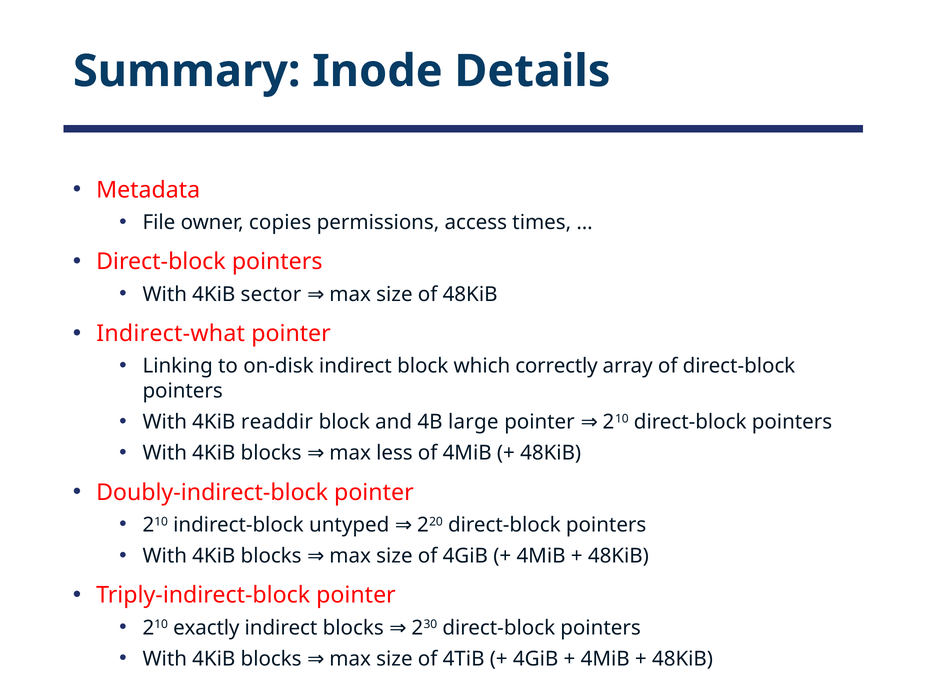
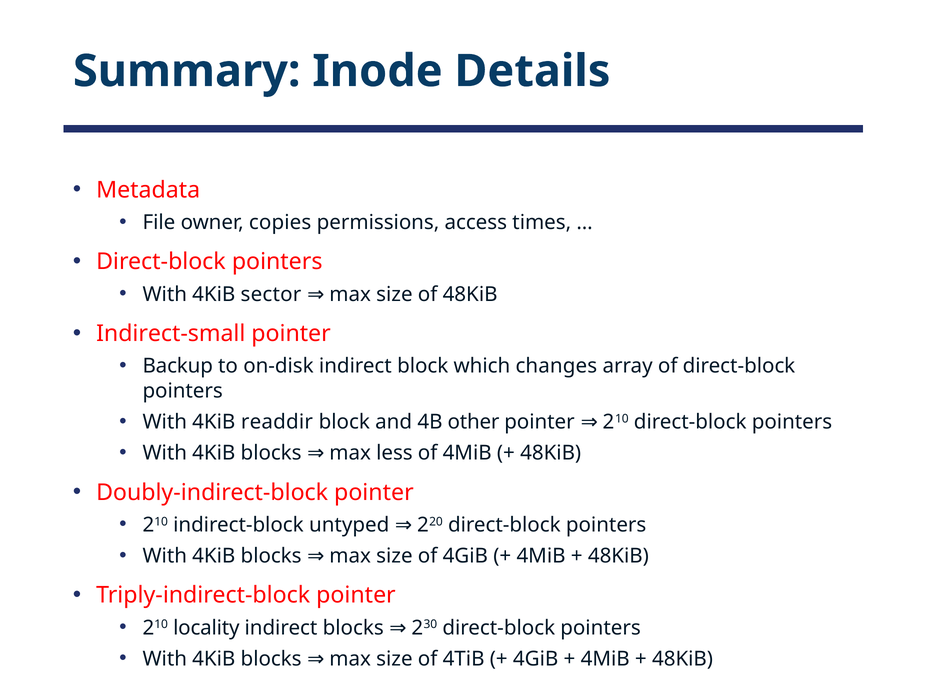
Indirect-what: Indirect-what -> Indirect-small (171, 334)
Linking: Linking -> Backup (178, 366)
correctly: correctly -> changes (556, 366)
large: large -> other (473, 422)
exactly: exactly -> locality (206, 628)
